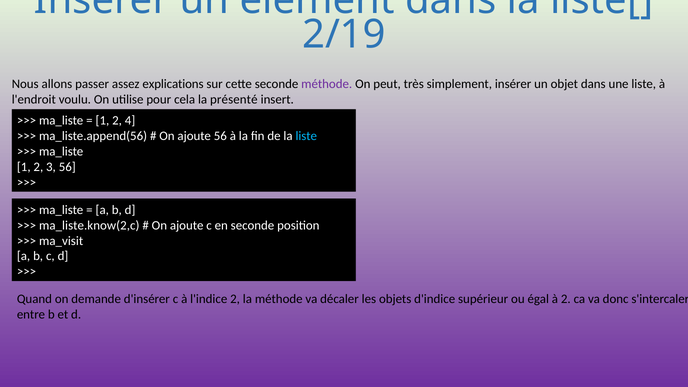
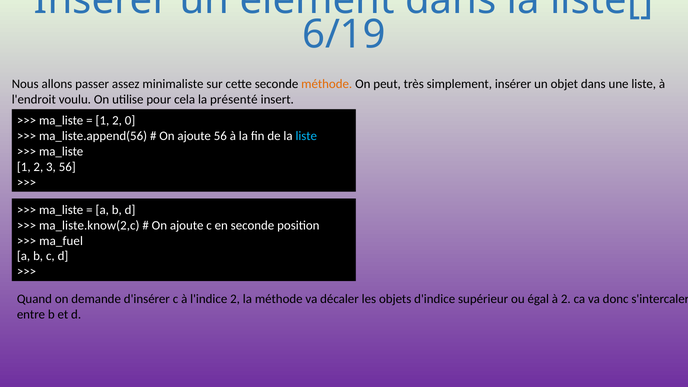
2/19: 2/19 -> 6/19 (344, 34)
explications: explications -> minimaliste (173, 84)
méthode colour: purple -> orange (327, 84)
4: 4 -> 0 (130, 120)
ma_visit: ma_visit -> ma_fuel (61, 241)
